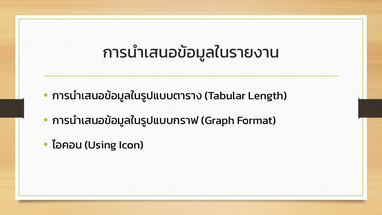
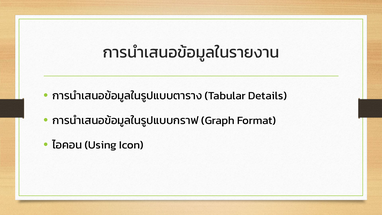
Length: Length -> Details (268, 96)
